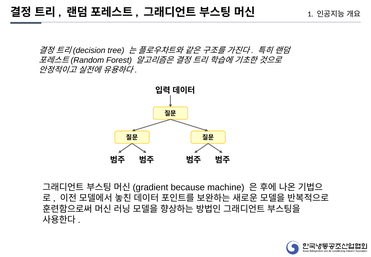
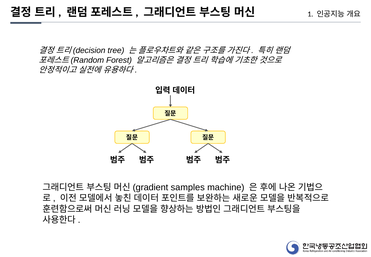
because: because -> samples (188, 187)
